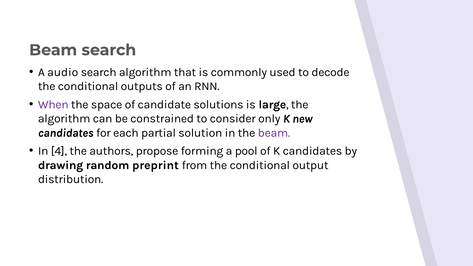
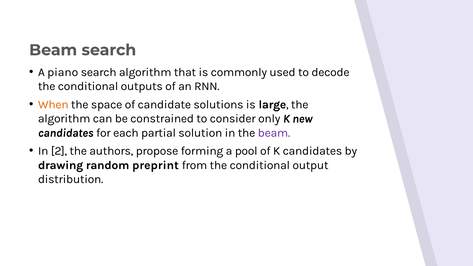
audio: audio -> piano (63, 72)
When colour: purple -> orange (53, 105)
4: 4 -> 2 (59, 151)
